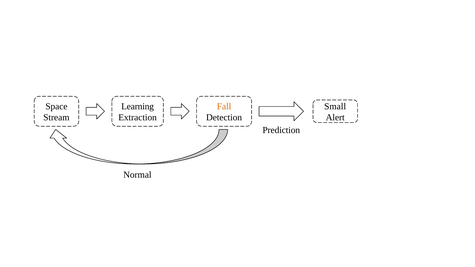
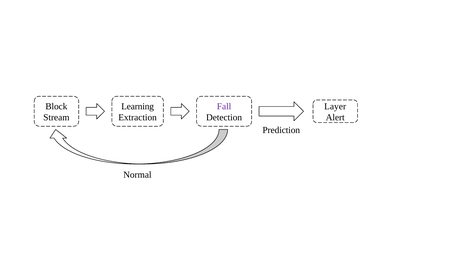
Space: Space -> Block (56, 106)
Fall colour: orange -> purple (224, 106)
Small: Small -> Layer (335, 106)
